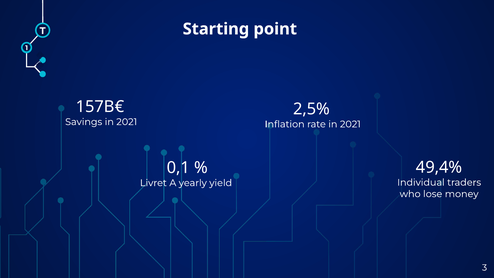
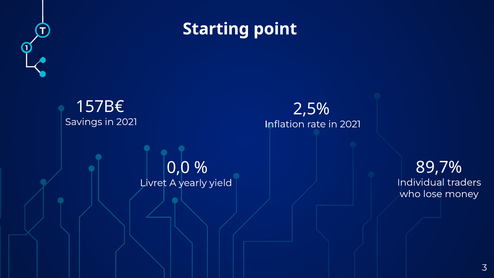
49,4%: 49,4% -> 89,7% (439, 167)
0,1: 0,1 -> 0,0 (178, 168)
